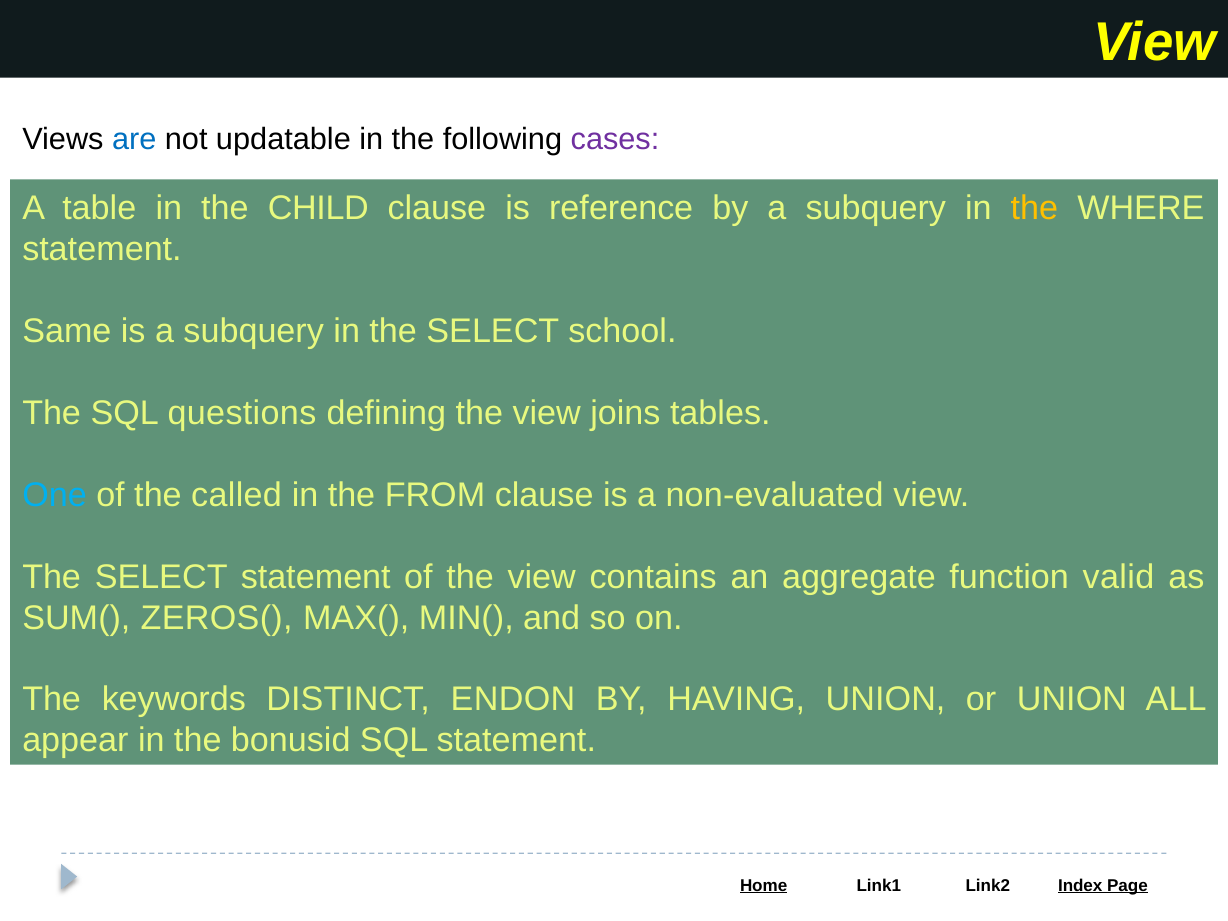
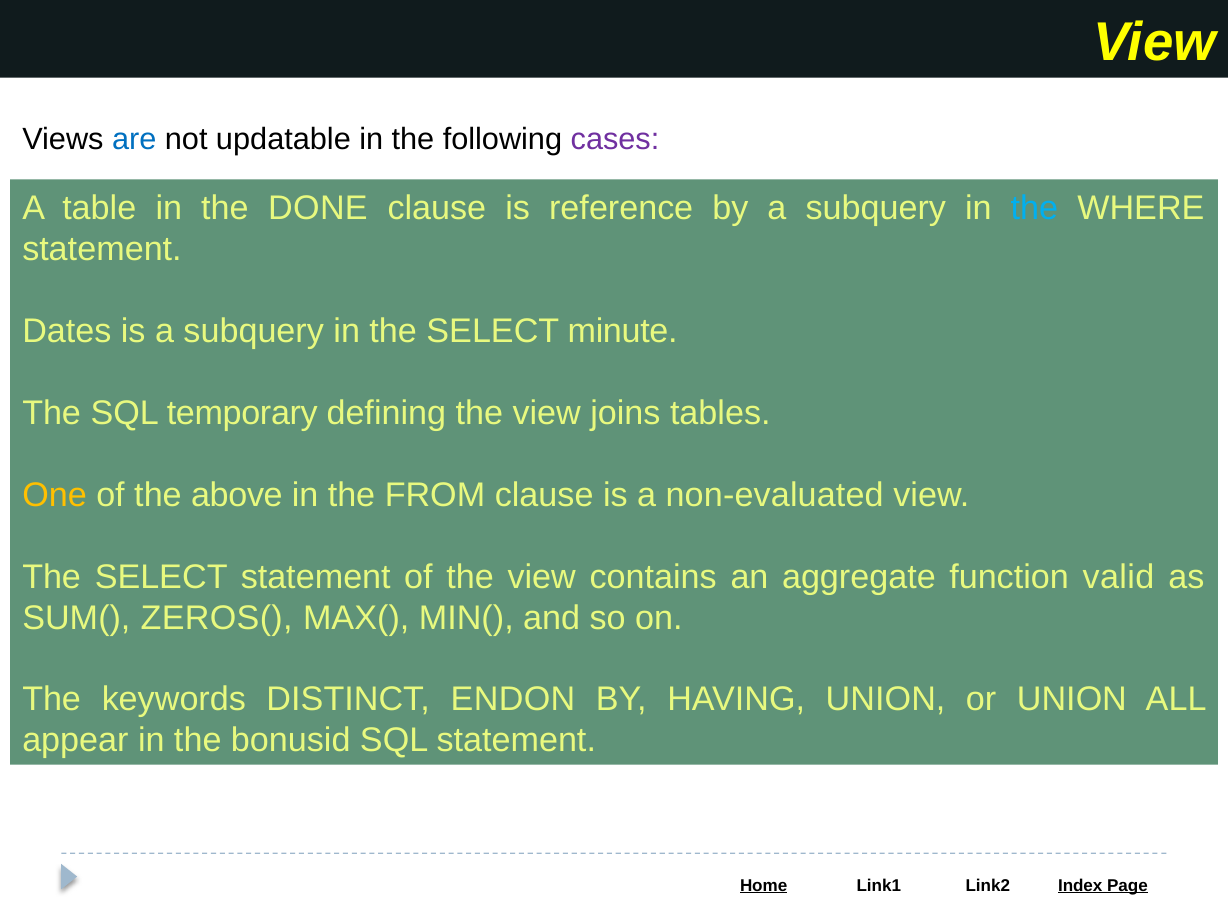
CHILD: CHILD -> DONE (318, 208)
the colour: yellow -> light blue (1034, 208)
Same: Same -> Dates (67, 331)
school: school -> minute (623, 331)
questions: questions -> temporary (242, 413)
One colour: light blue -> yellow (55, 495)
called: called -> above (237, 495)
